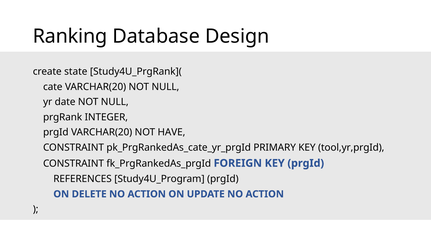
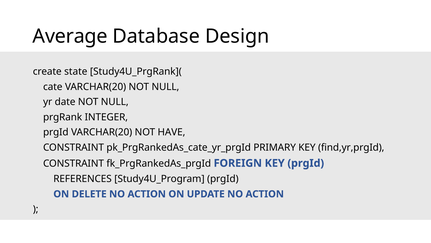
Ranking: Ranking -> Average (70, 36)
tool,yr,prgId: tool,yr,prgId -> find,yr,prgId (351, 147)
